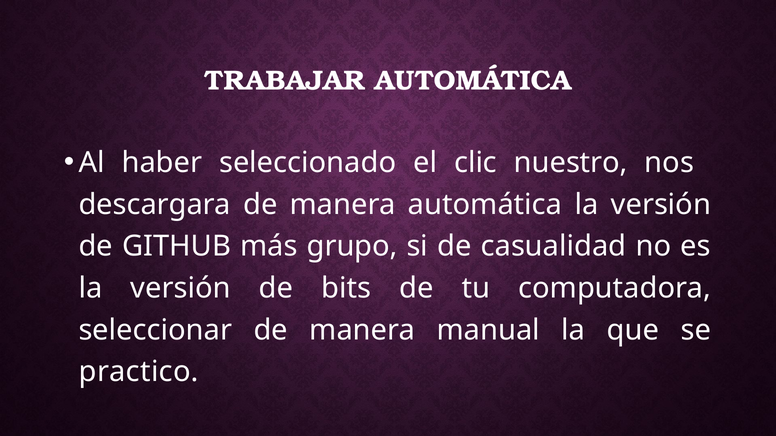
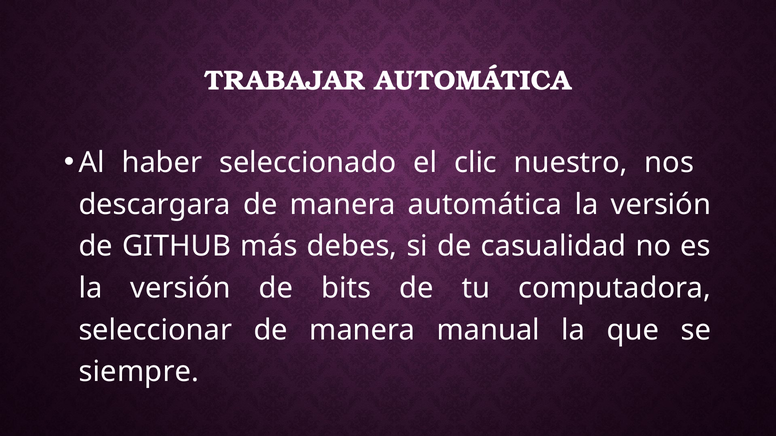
grupo: grupo -> debes (352, 247)
practico: practico -> siempre (139, 372)
